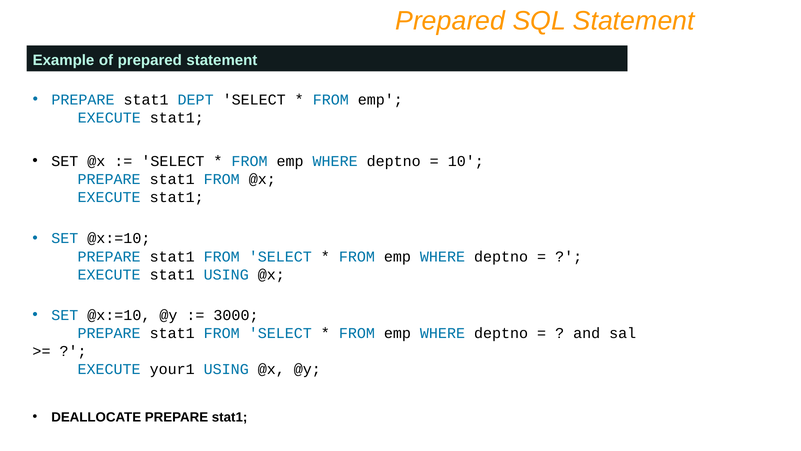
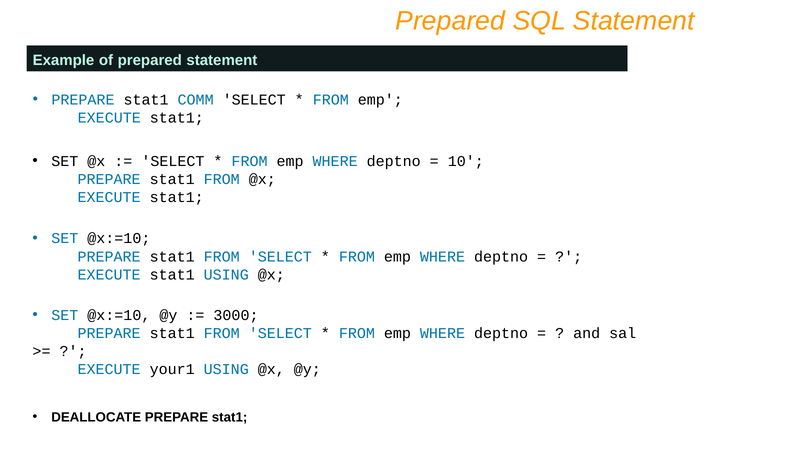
DEPT: DEPT -> COMM (196, 100)
